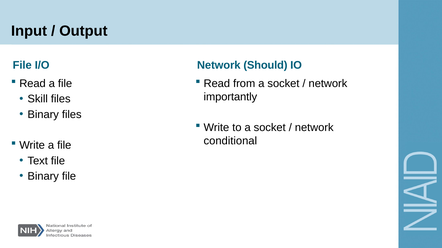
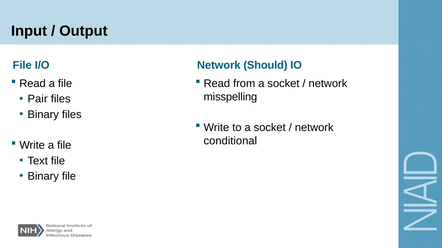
importantly: importantly -> misspelling (230, 97)
Skill: Skill -> Pair (38, 99)
